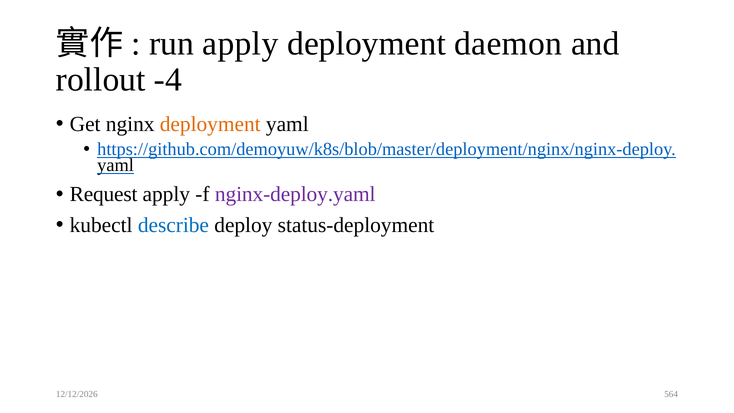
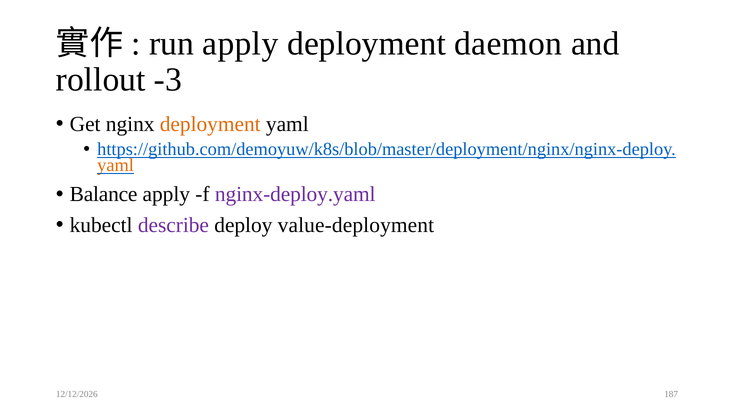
-4: -4 -> -3 (168, 80)
yaml colour: black -> orange (116, 165)
Request: Request -> Balance (104, 194)
describe colour: blue -> purple (173, 225)
status-deployment: status-deployment -> value-deployment (356, 225)
564: 564 -> 187 (671, 394)
